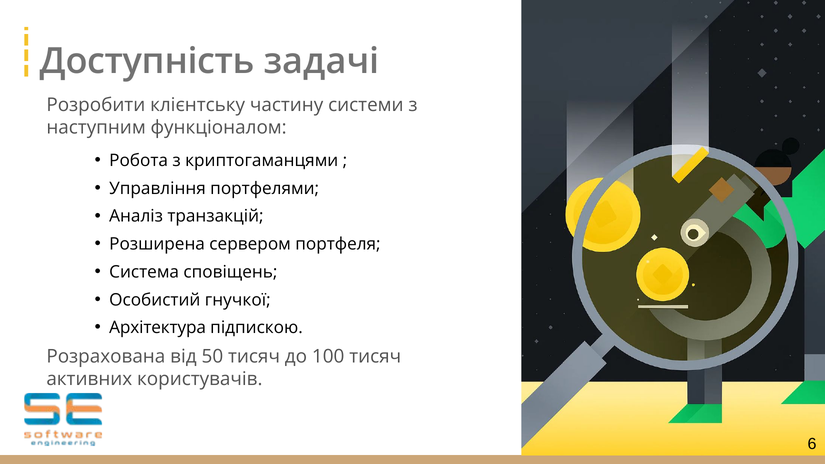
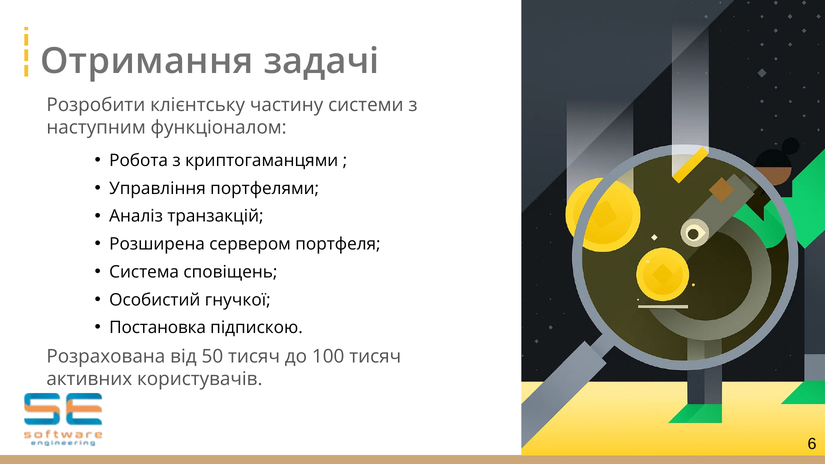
Доступність: Доступність -> Отримання (147, 62)
Архітектура: Архітектура -> Постановка (158, 328)
